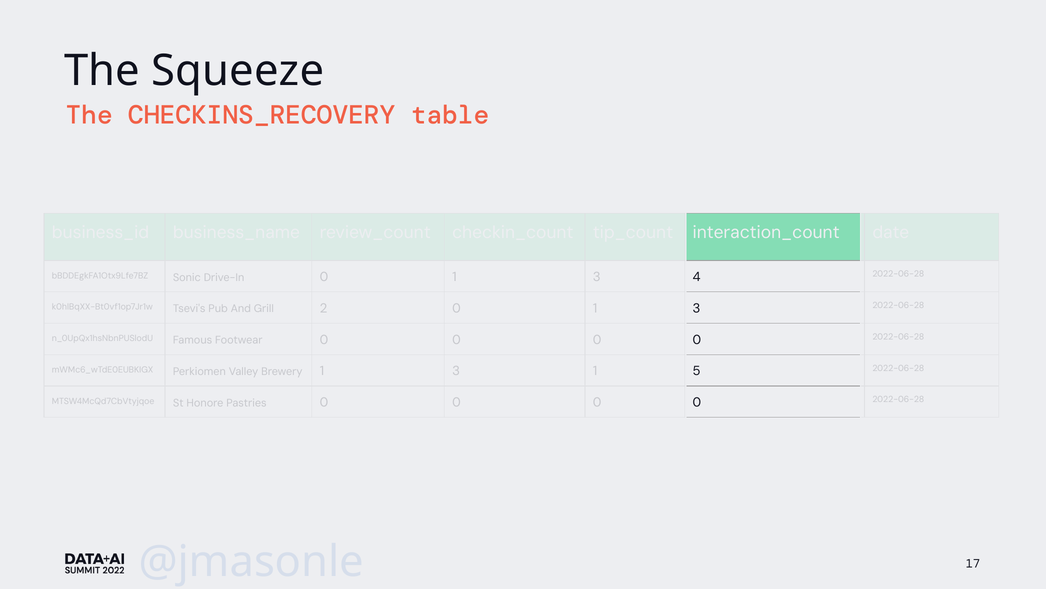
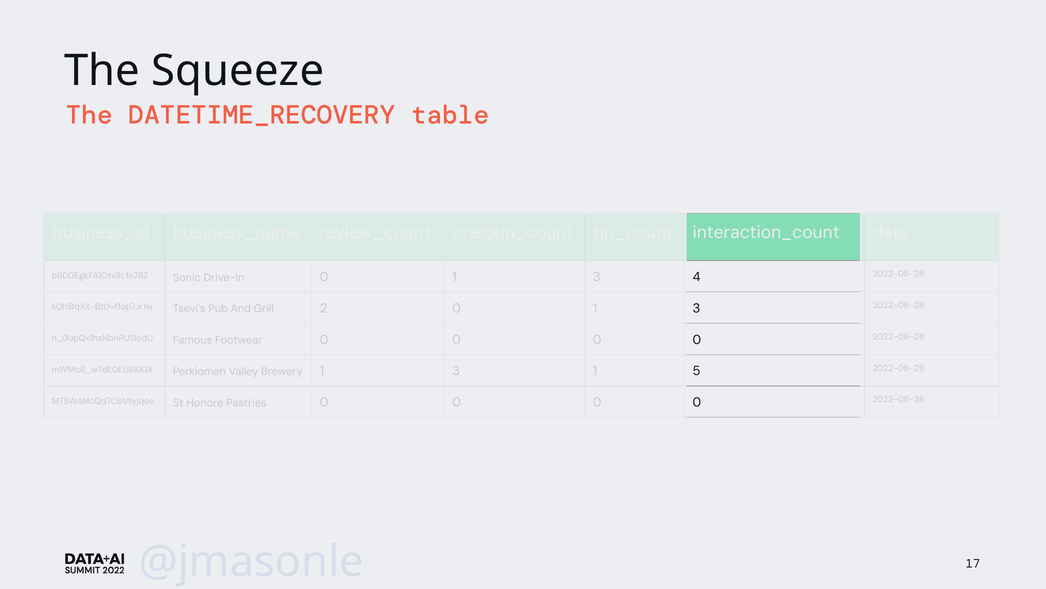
CHECKINS_RECOVERY: CHECKINS_RECOVERY -> DATETIME_RECOVERY (262, 115)
